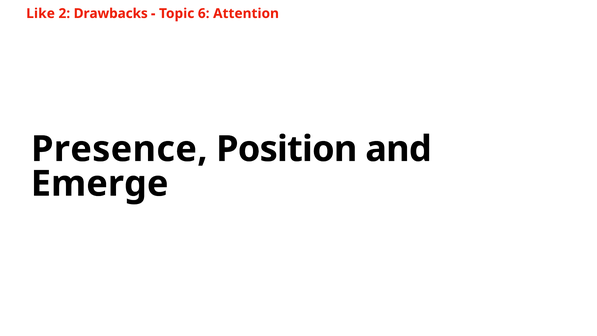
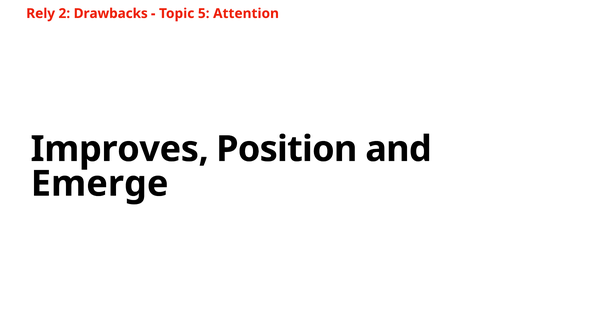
Like: Like -> Rely (41, 13)
6: 6 -> 5 (204, 13)
Presence: Presence -> Improves (120, 149)
